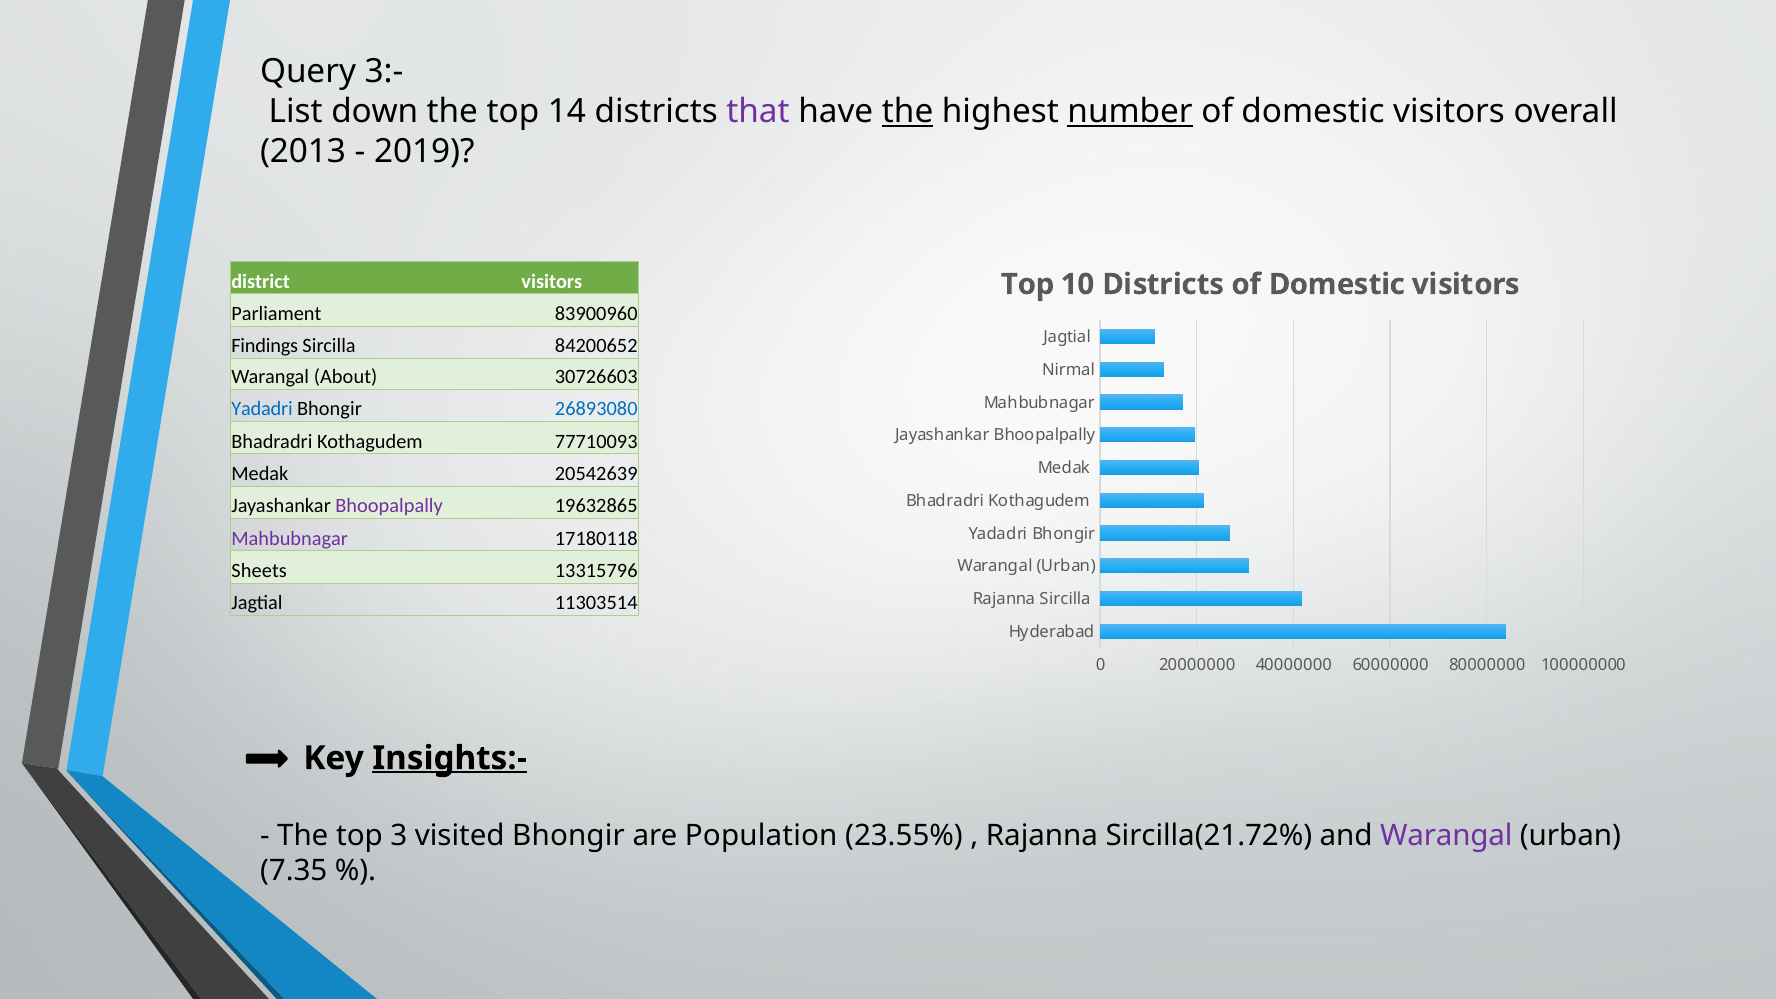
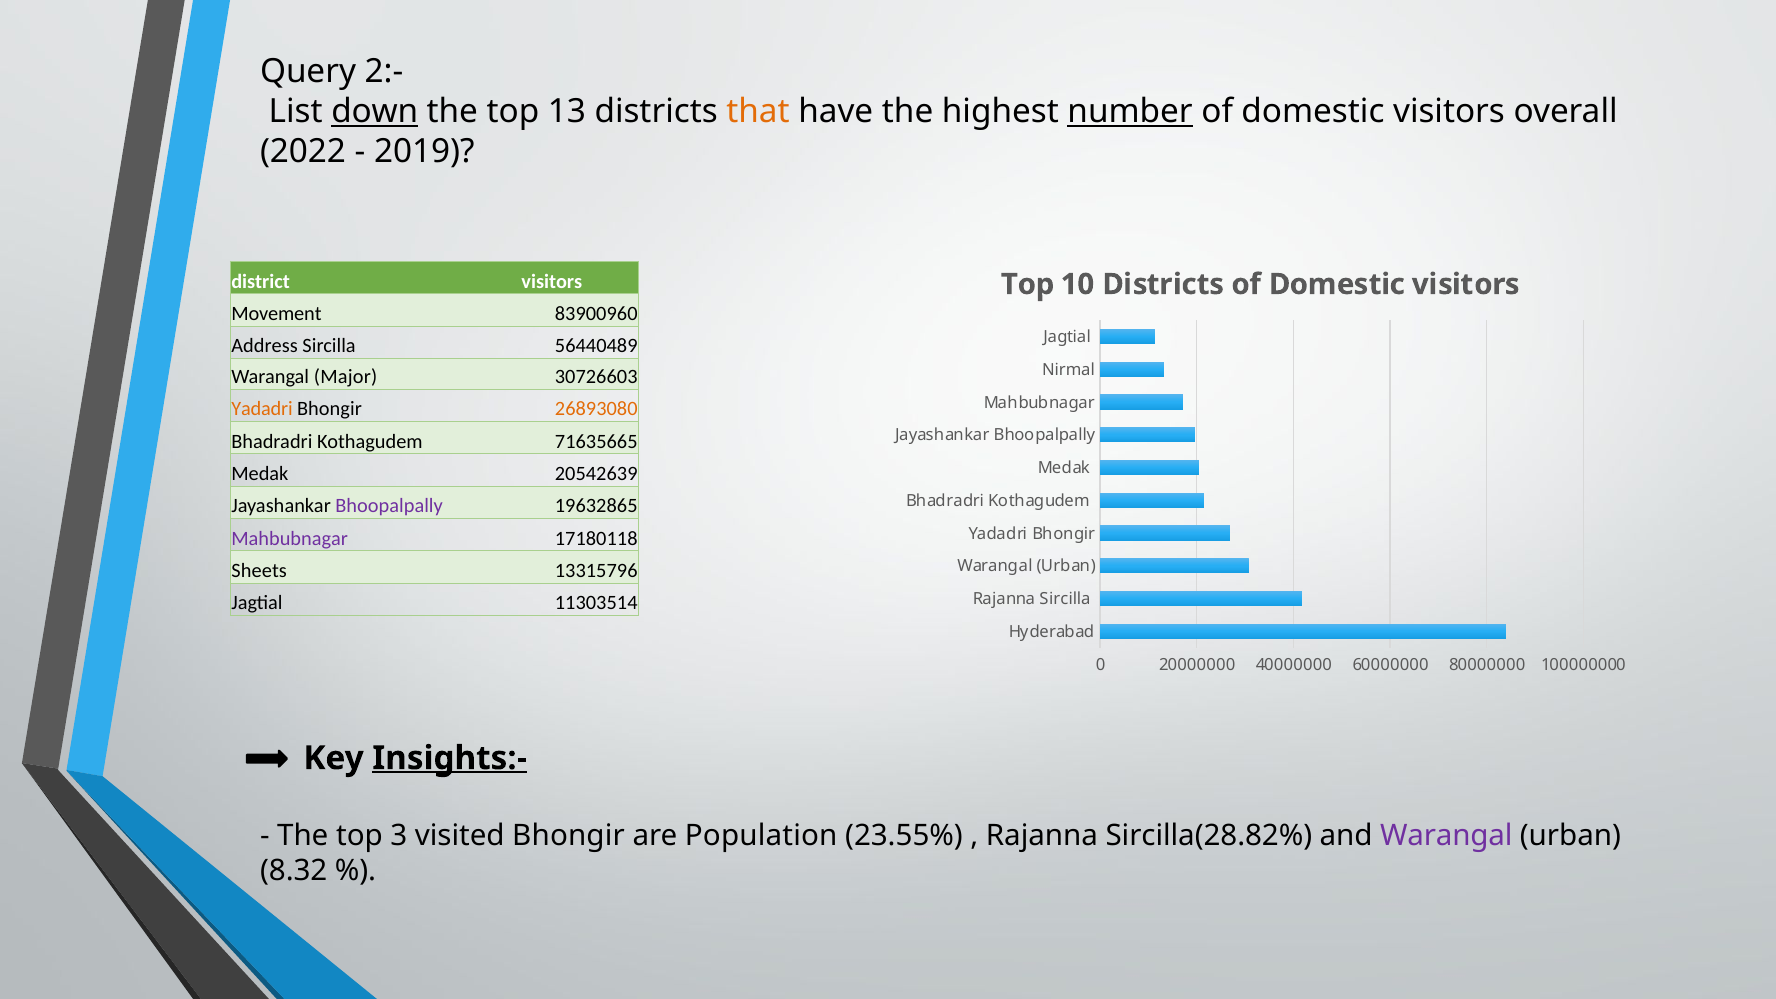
3:-: 3:- -> 2:- (384, 71)
down underline: none -> present (375, 111)
14: 14 -> 13 (567, 111)
that colour: purple -> orange (758, 111)
the underline: present -> none (908, 111)
2013: 2013 -> 2022 (303, 151)
Parliament: Parliament -> Movement (276, 314)
Findings: Findings -> Address (265, 346)
84200652: 84200652 -> 56440489 (596, 346)
About: About -> Major (346, 377)
Yadadri colour: blue -> orange (262, 409)
26893080 colour: blue -> orange (596, 409)
77710093: 77710093 -> 71635665 (596, 441)
Sircilla(21.72%: Sircilla(21.72% -> Sircilla(28.82% (1209, 836)
7.35: 7.35 -> 8.32 (294, 871)
